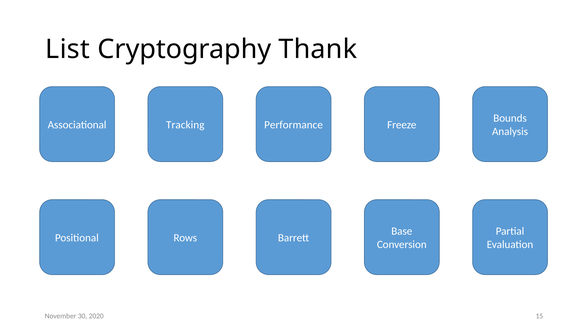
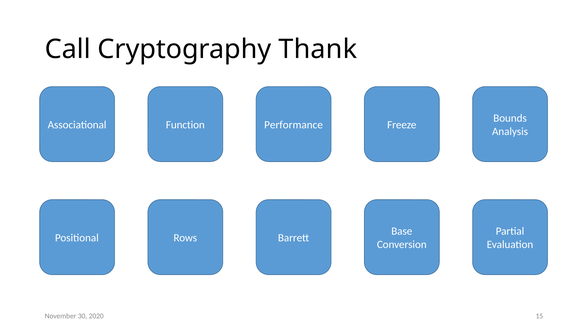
List: List -> Call (68, 49)
Tracking: Tracking -> Function (185, 125)
